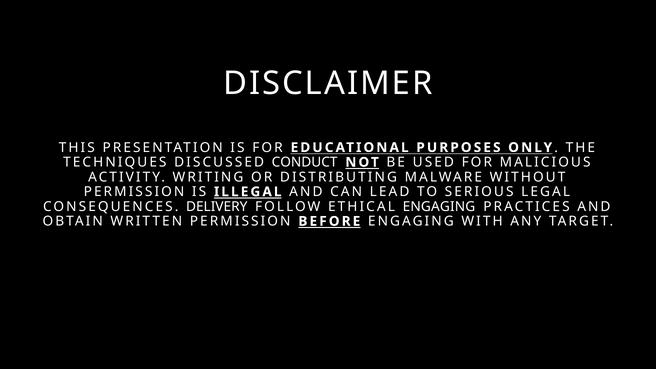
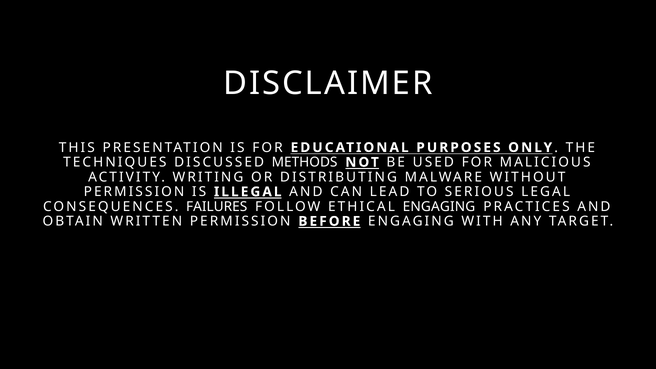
CONDUCT: CONDUCT -> METHODS (305, 162)
DELIVERY: DELIVERY -> FAILURES (217, 207)
